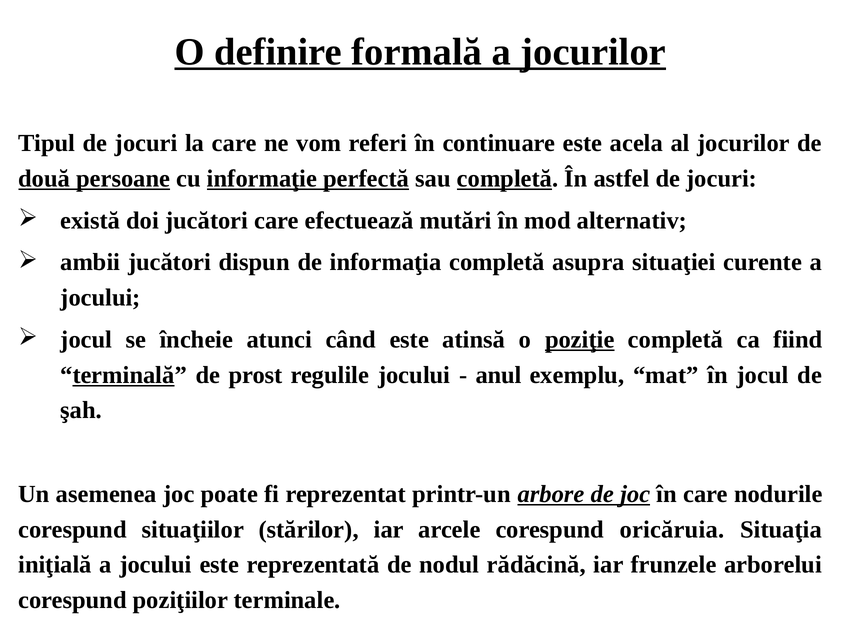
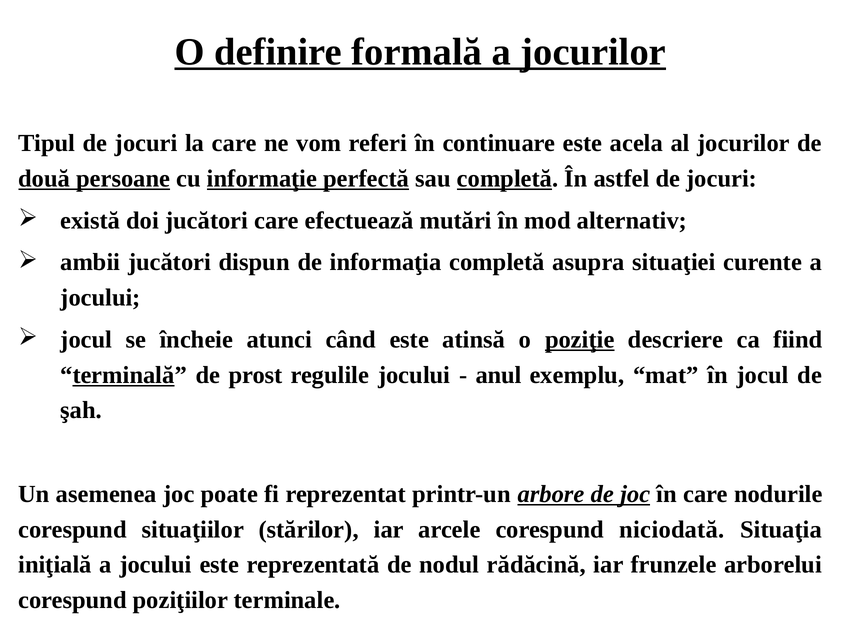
poziţie completă: completă -> descriere (676, 339)
oricăruia: oricăruia -> niciodată (672, 529)
